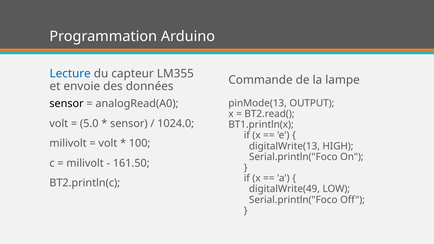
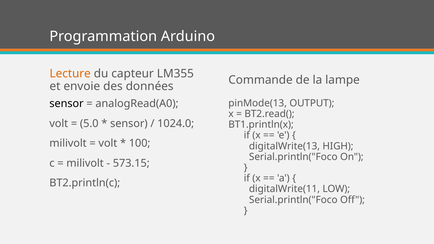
Lecture colour: blue -> orange (70, 74)
161.50: 161.50 -> 573.15 (131, 163)
digitalWrite(49: digitalWrite(49 -> digitalWrite(11 (284, 189)
